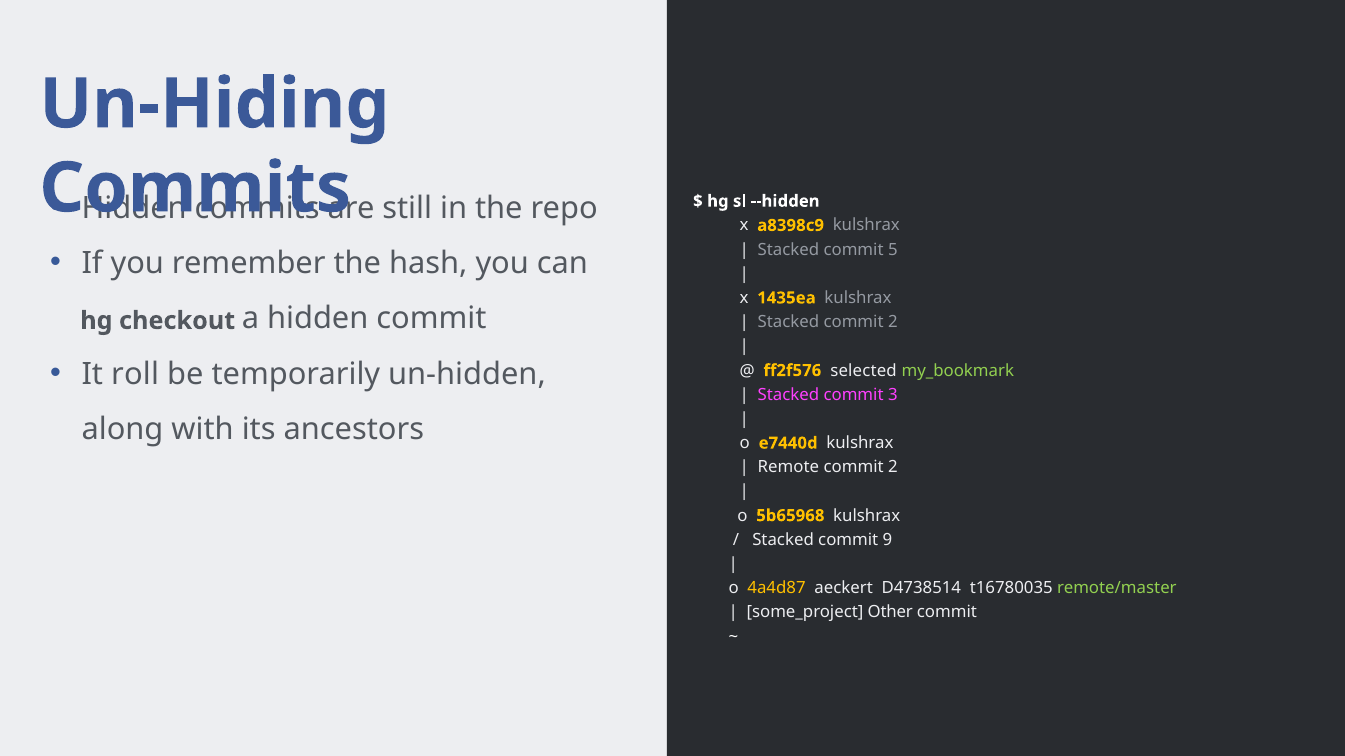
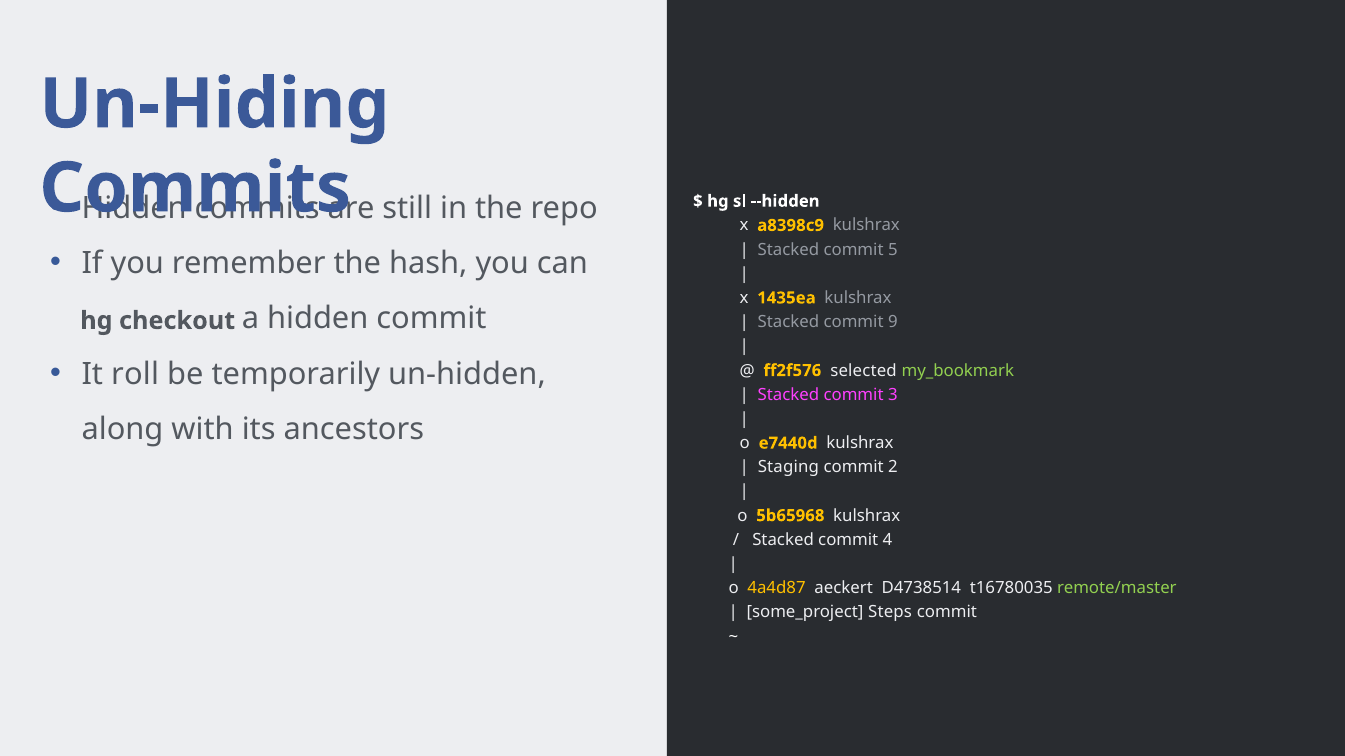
Stacked commit 2: 2 -> 9 (893, 322)
Remote: Remote -> Staging (788, 468)
9: 9 -> 4 (888, 540)
Other: Other -> Steps (890, 613)
